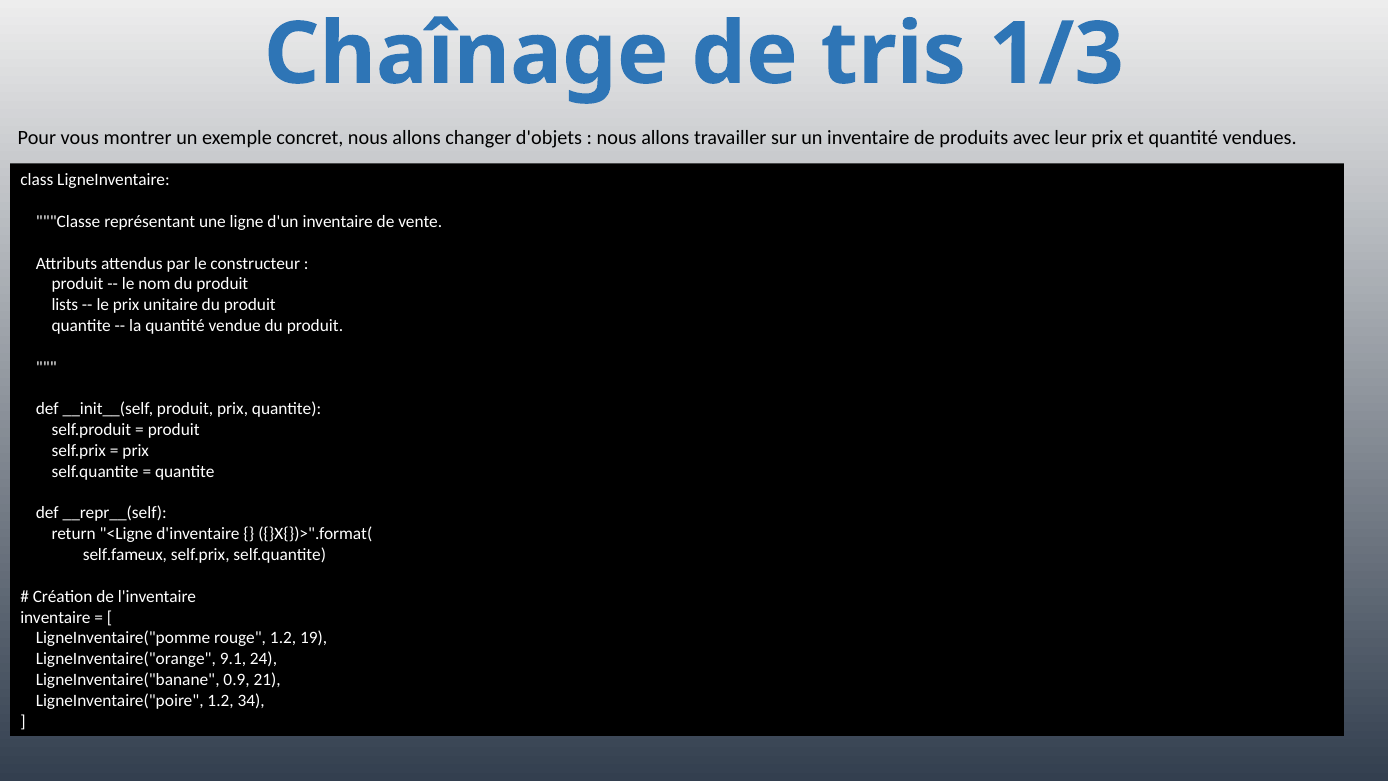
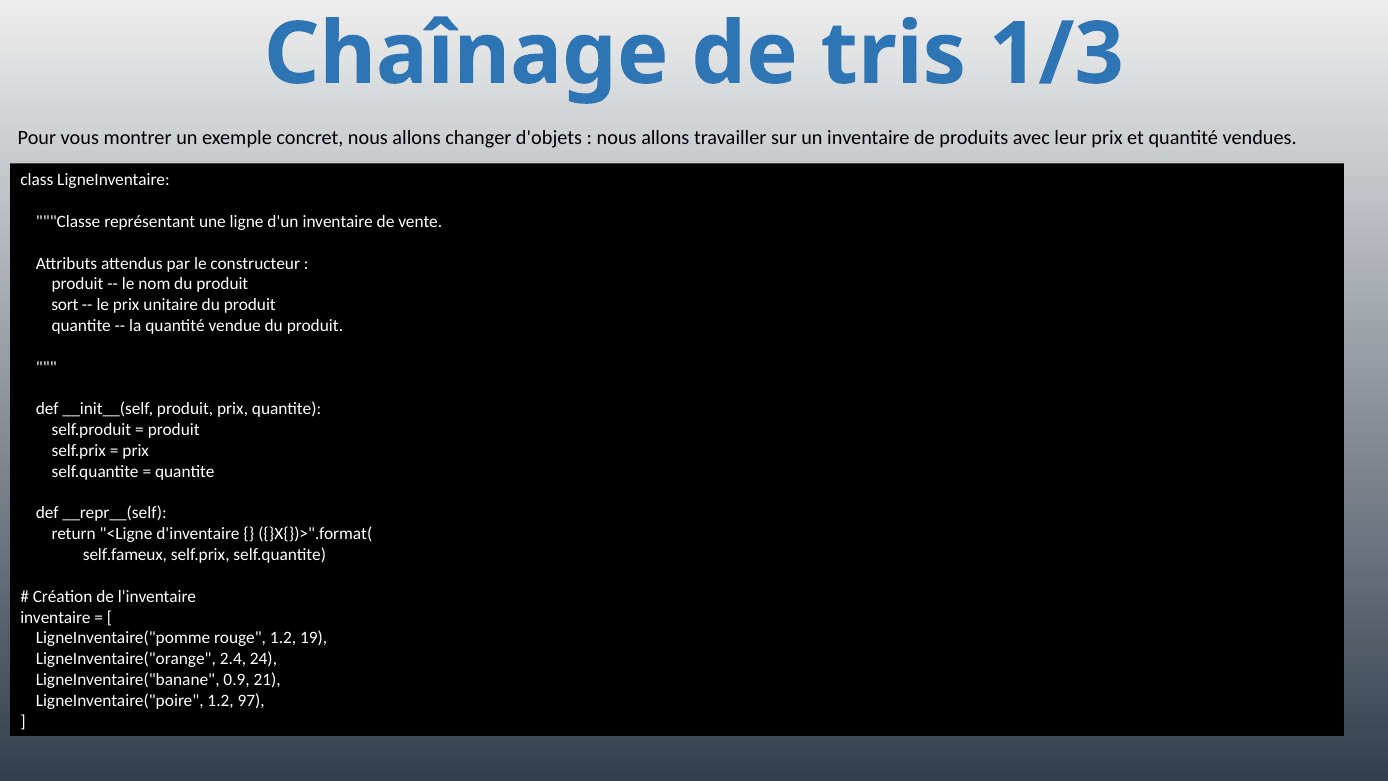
lists: lists -> sort (65, 305)
9.1: 9.1 -> 2.4 (233, 659)
34: 34 -> 97 (251, 700)
